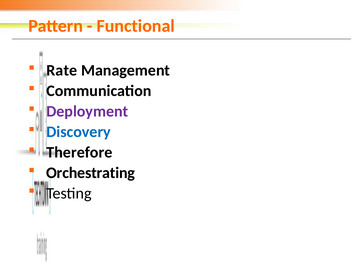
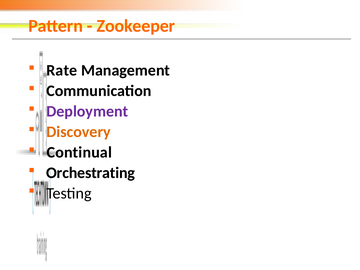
Functional: Functional -> Zookeeper (136, 26)
Discovery colour: blue -> orange (79, 132)
Therefore: Therefore -> Continual (79, 152)
